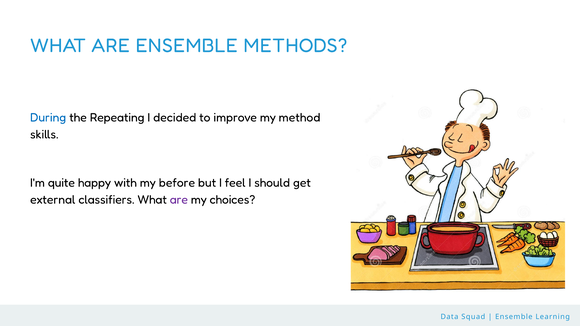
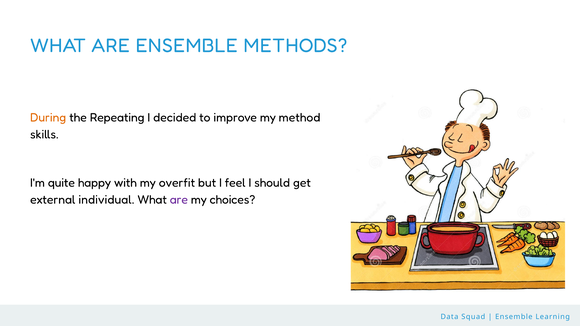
During colour: blue -> orange (48, 118)
before: before -> overfit (177, 183)
classifiers: classifiers -> individual (106, 200)
